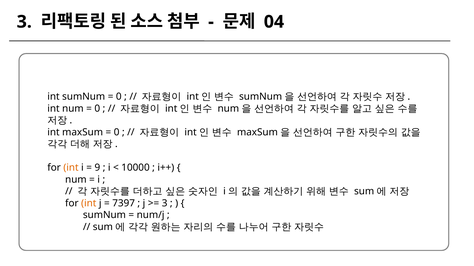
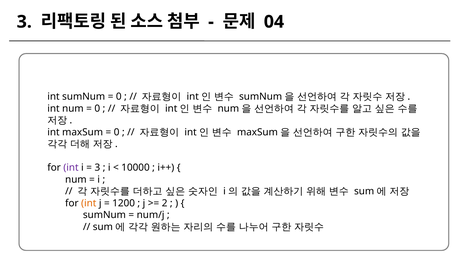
int colour: orange -> purple (71, 168)
9: 9 -> 3 (97, 168)
7397: 7397 -> 1200 (124, 204)
3: 3 -> 2 (165, 204)
